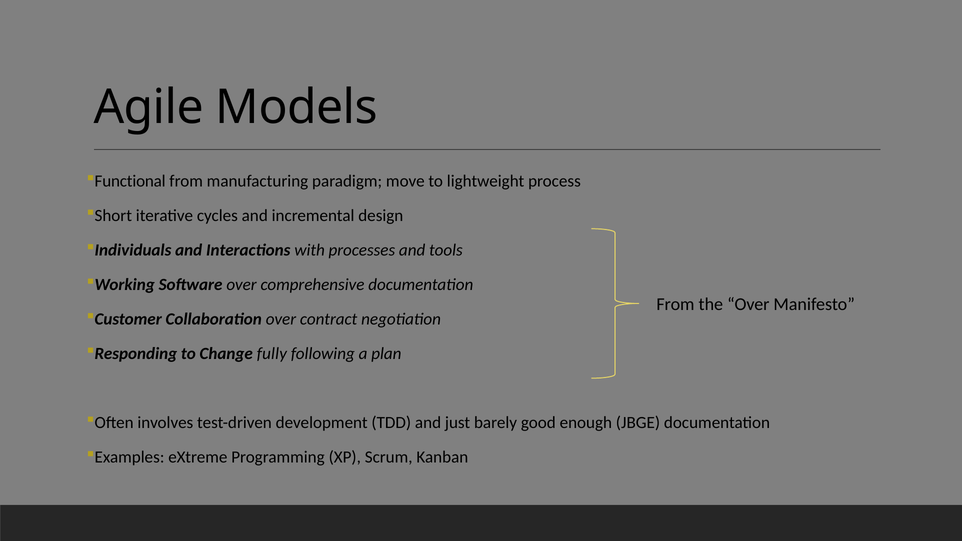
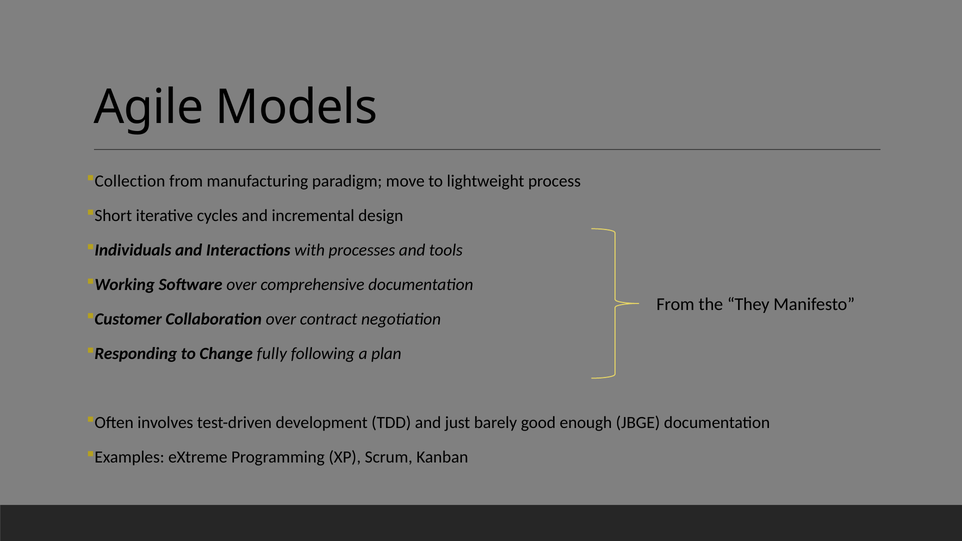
Functional: Functional -> Collection (130, 181)
the Over: Over -> They (748, 305)
